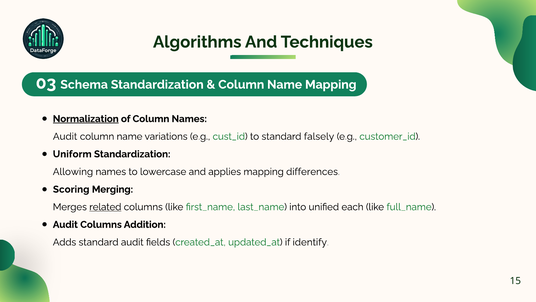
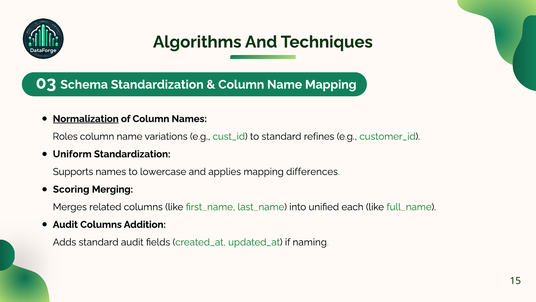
Audit: Audit -> Roles (65, 136)
falsely: falsely -> refines (319, 136)
Allowing: Allowing -> Supports (73, 172)
related underline: present -> none (105, 207)
identify: identify -> naming (311, 242)
